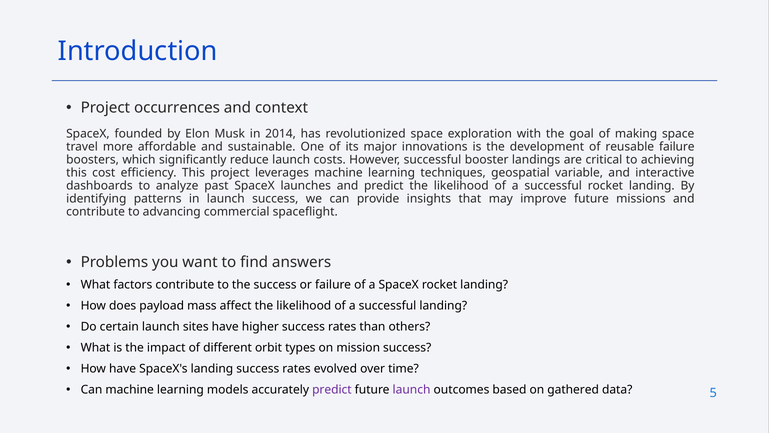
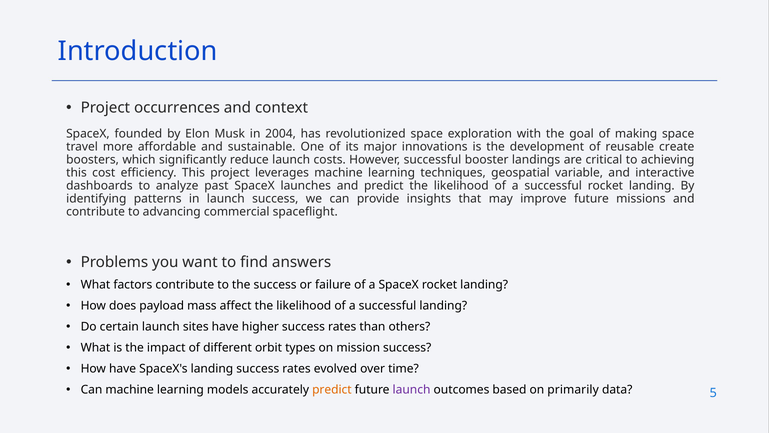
2014: 2014 -> 2004 (281, 134)
reusable failure: failure -> create (677, 147)
predict colour: purple -> orange (332, 390)
gathered: gathered -> primarily (573, 390)
